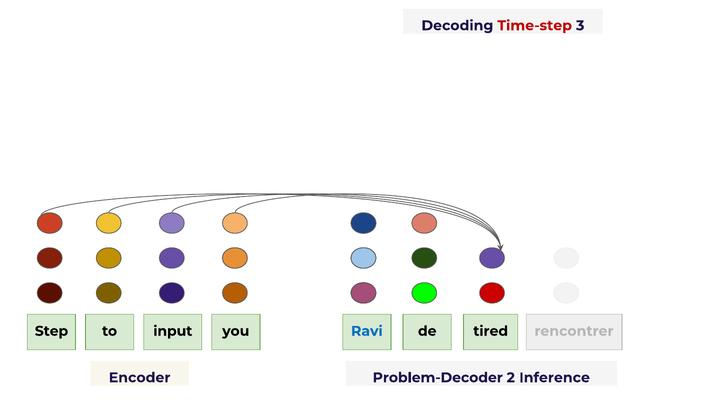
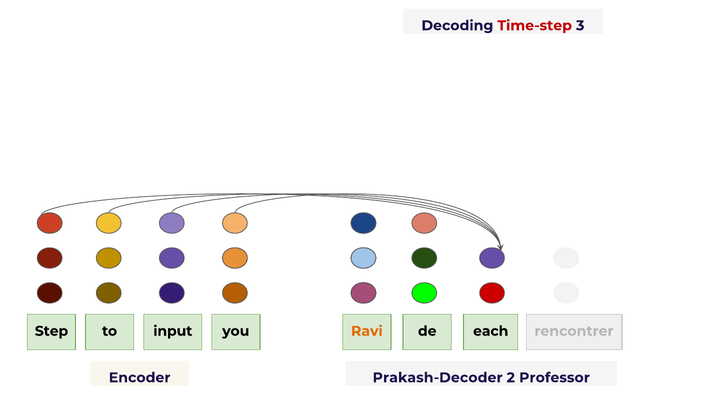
Ravi colour: blue -> orange (367, 331)
tired: tired -> each (491, 331)
Problem-Decoder: Problem-Decoder -> Prakash-Decoder (438, 378)
Inference: Inference -> Professor (554, 378)
